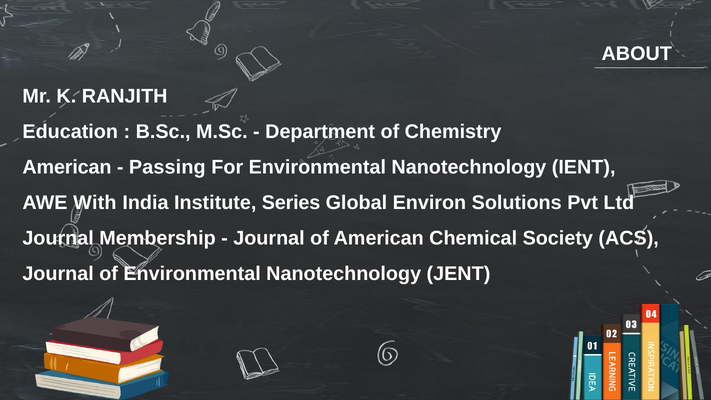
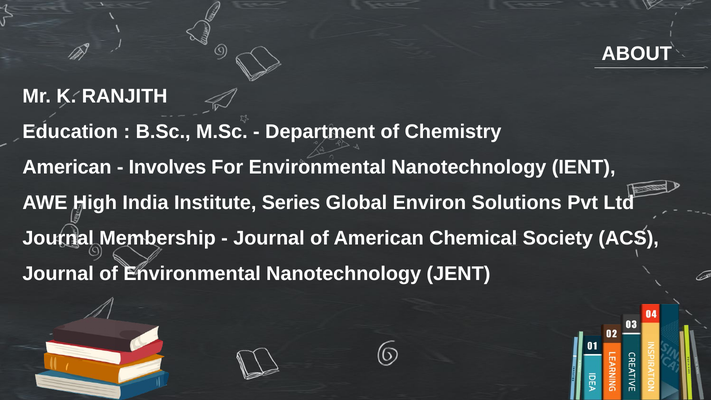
Passing: Passing -> Involves (167, 167)
With: With -> High (95, 203)
